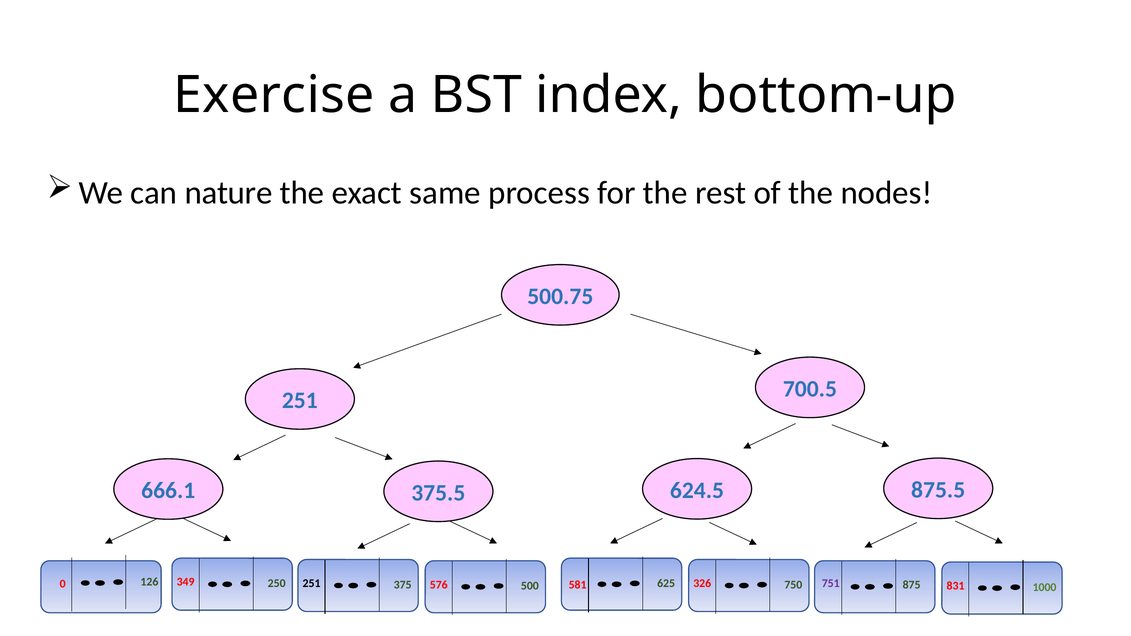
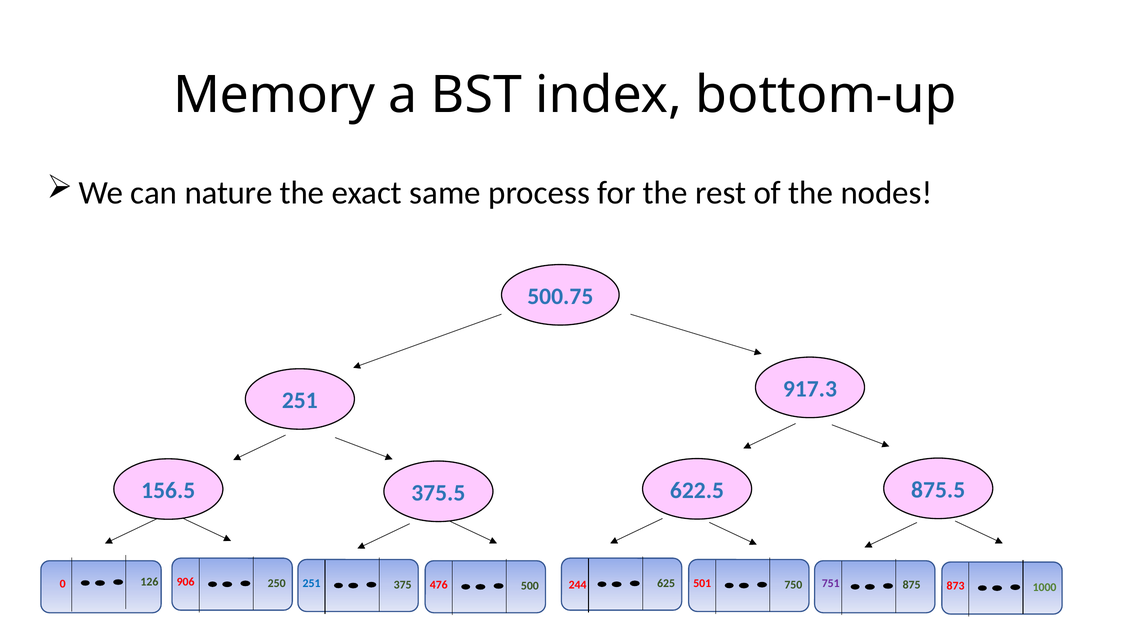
Exercise: Exercise -> Memory (274, 95)
700.5: 700.5 -> 917.3 (810, 389)
666.1: 666.1 -> 156.5 (168, 491)
624.5: 624.5 -> 622.5 (697, 491)
349: 349 -> 906 (186, 582)
251 colour: black -> blue (312, 584)
576: 576 -> 476 (439, 585)
581: 581 -> 244 (578, 585)
326: 326 -> 501 (702, 584)
831: 831 -> 873 (956, 586)
